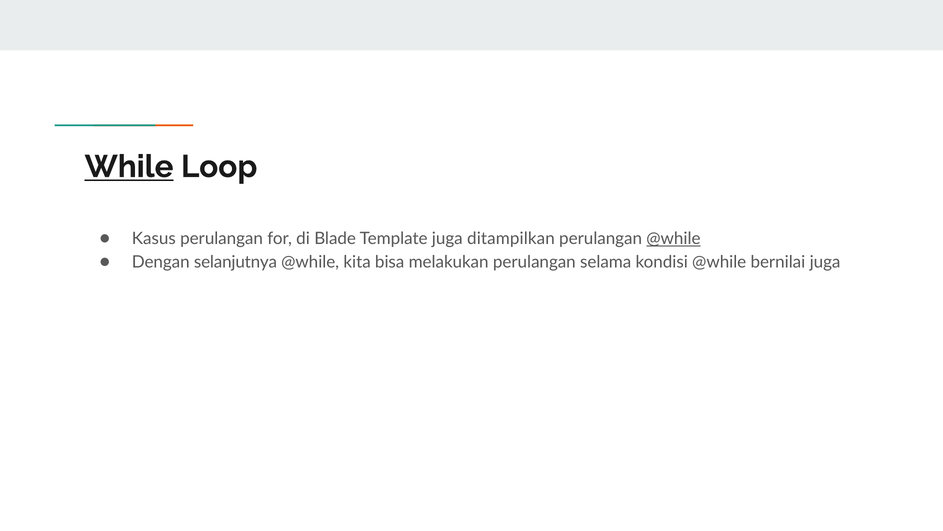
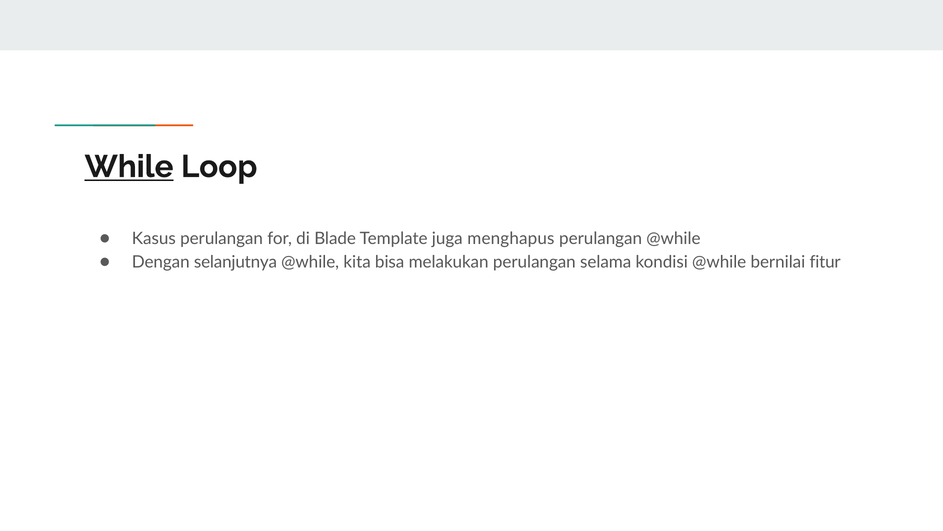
ditampilkan: ditampilkan -> menghapus (511, 238)
@while underline: present -> none (673, 238)
bernilai juga: juga -> fitur (825, 262)
